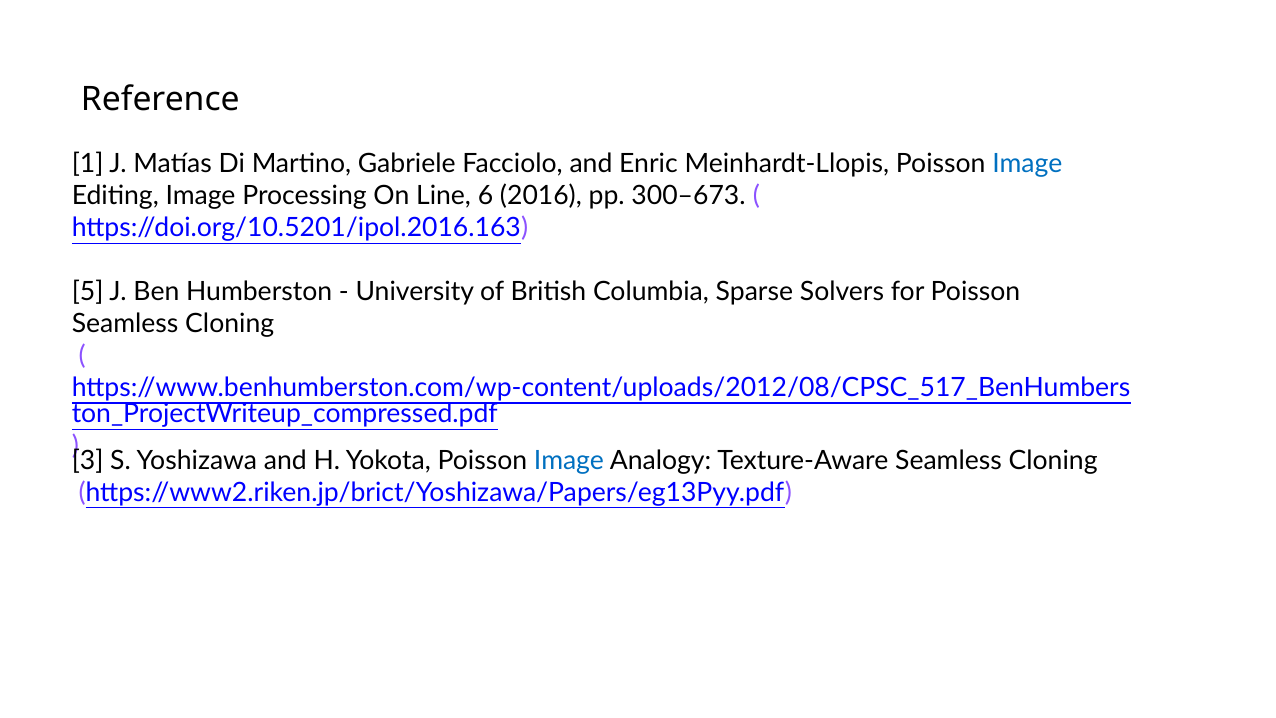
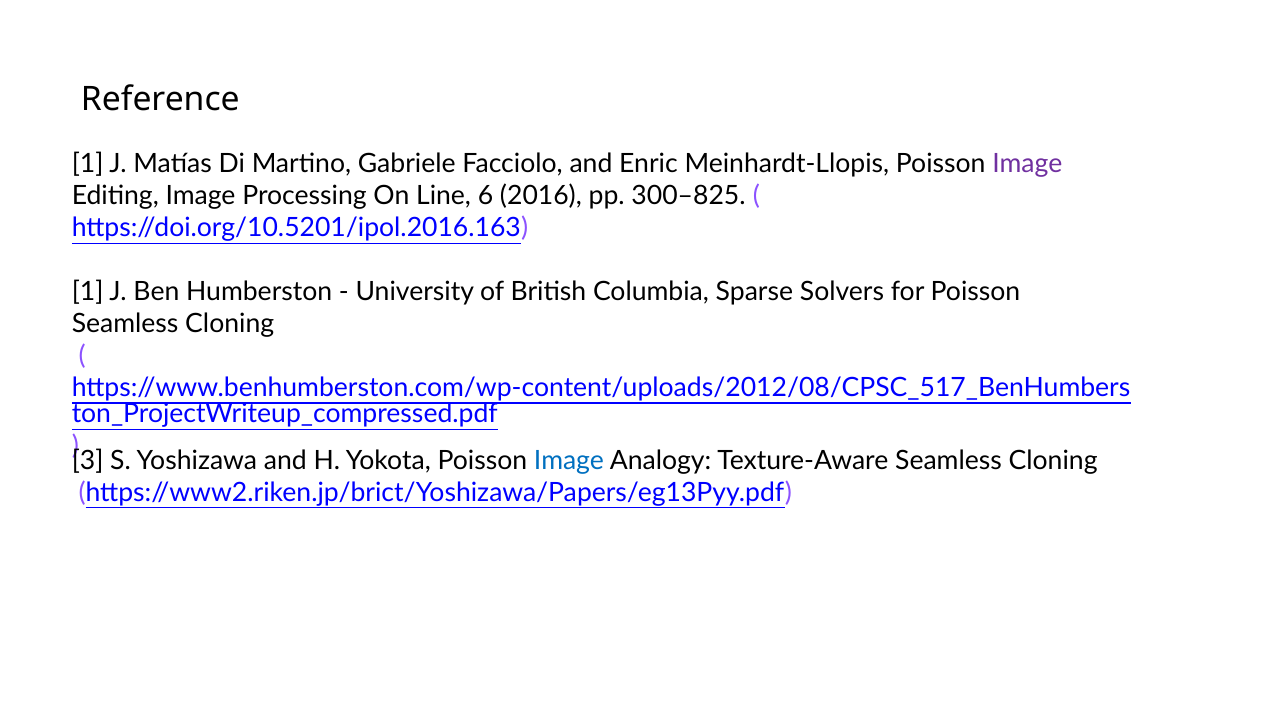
Image colour: blue -> purple (1027, 164)
300–673: 300–673 -> 300–825 (689, 196)
5: 5 -> 1 (88, 292)
